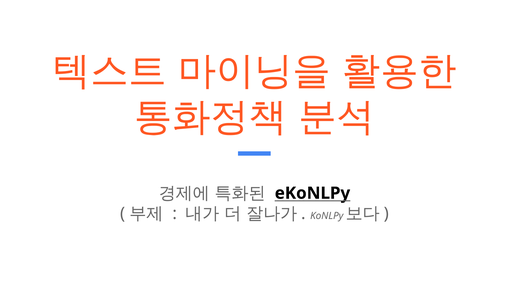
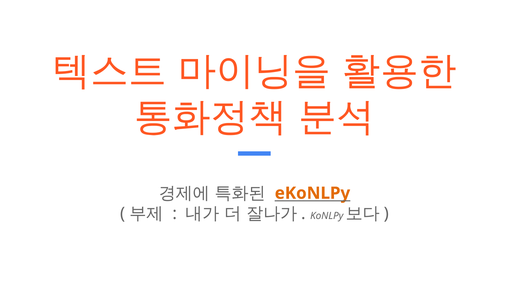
eKoNLPy colour: black -> orange (312, 193)
